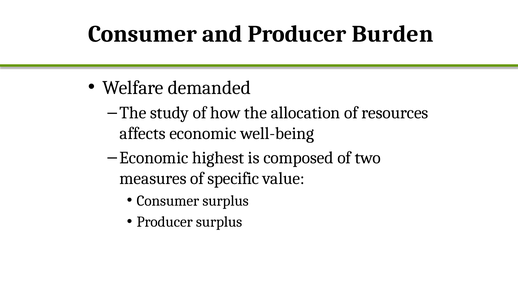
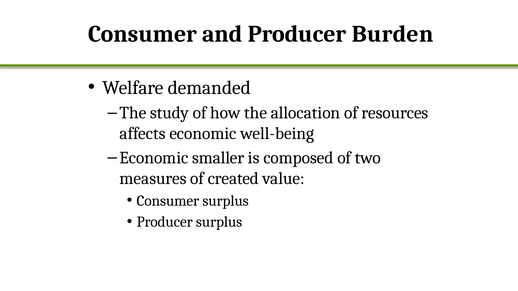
highest: highest -> smaller (218, 158)
specific: specific -> created (233, 179)
